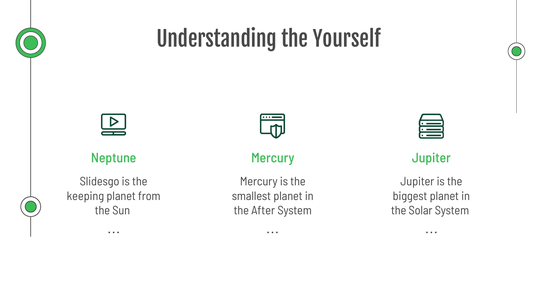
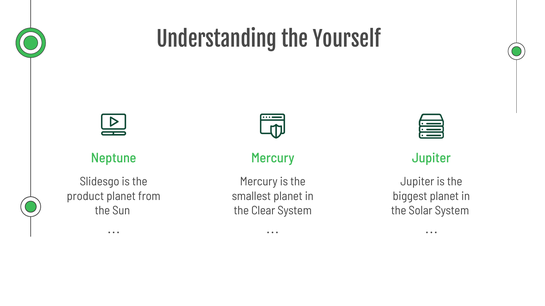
keeping: keeping -> product (85, 196)
After: After -> Clear (263, 211)
